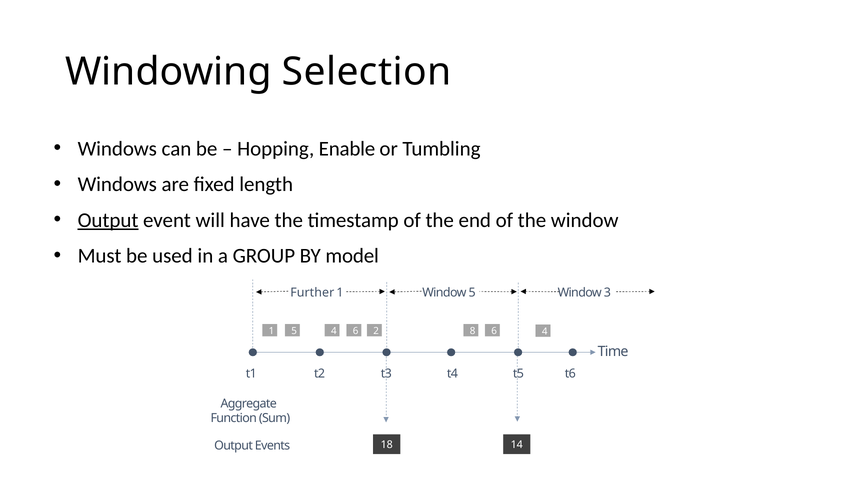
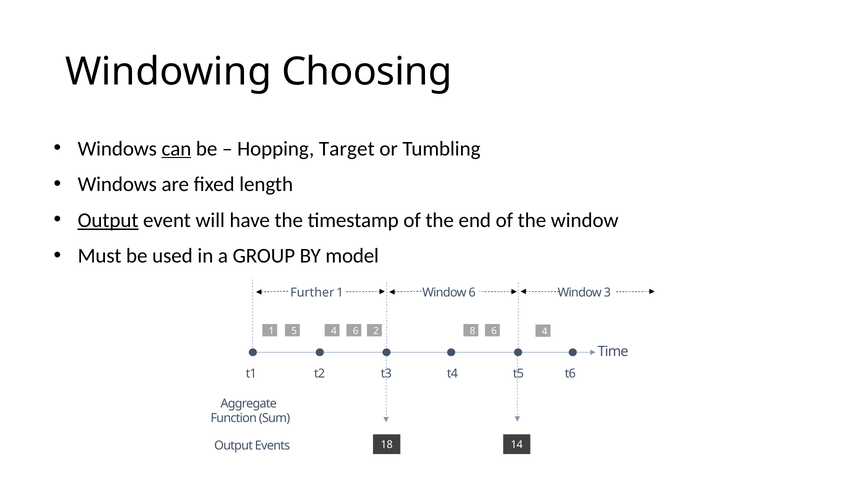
Selection: Selection -> Choosing (367, 72)
can underline: none -> present (176, 149)
Enable: Enable -> Target (347, 149)
Window 5: 5 -> 6 (472, 292)
